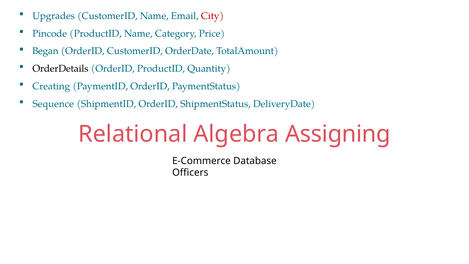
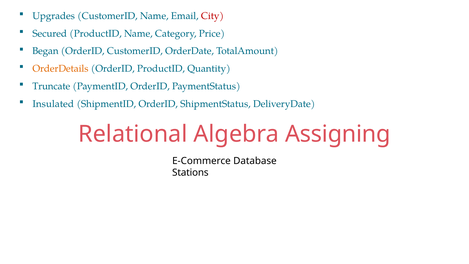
Pincode: Pincode -> Secured (50, 33)
OrderDetails colour: black -> orange (60, 69)
Creating: Creating -> Truncate (51, 86)
Sequence: Sequence -> Insulated (53, 104)
Officers: Officers -> Stations (190, 173)
